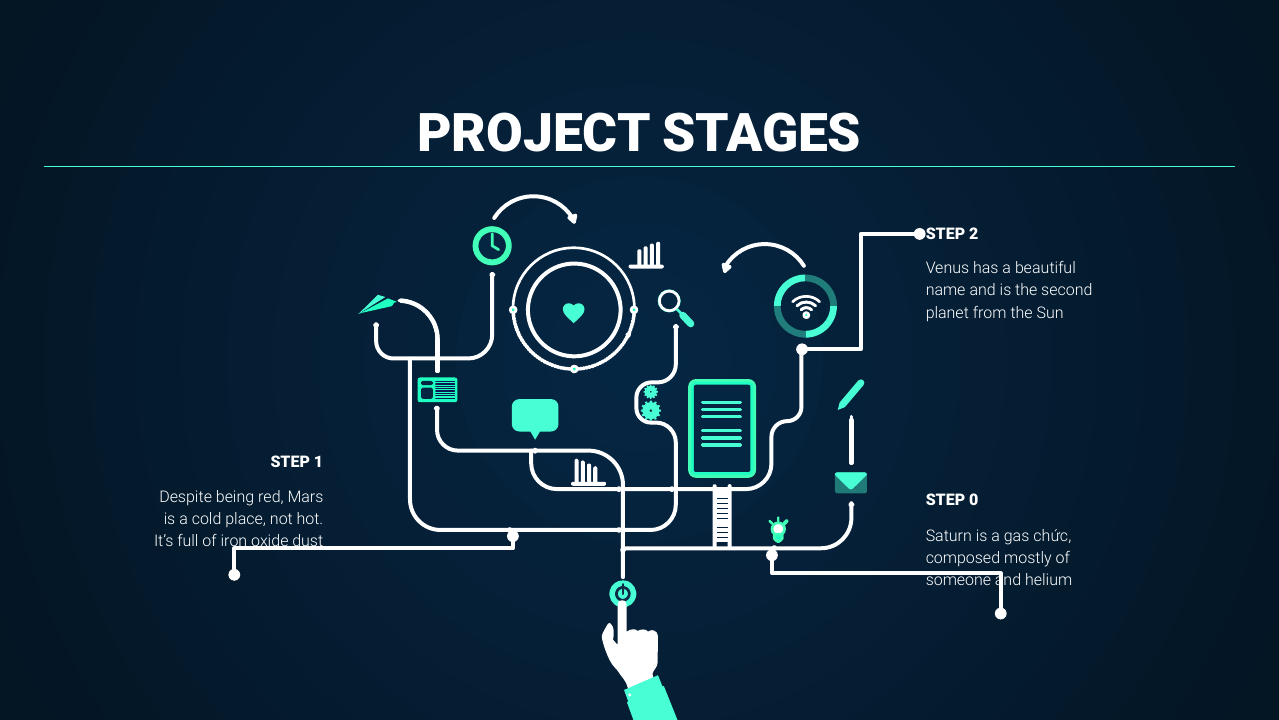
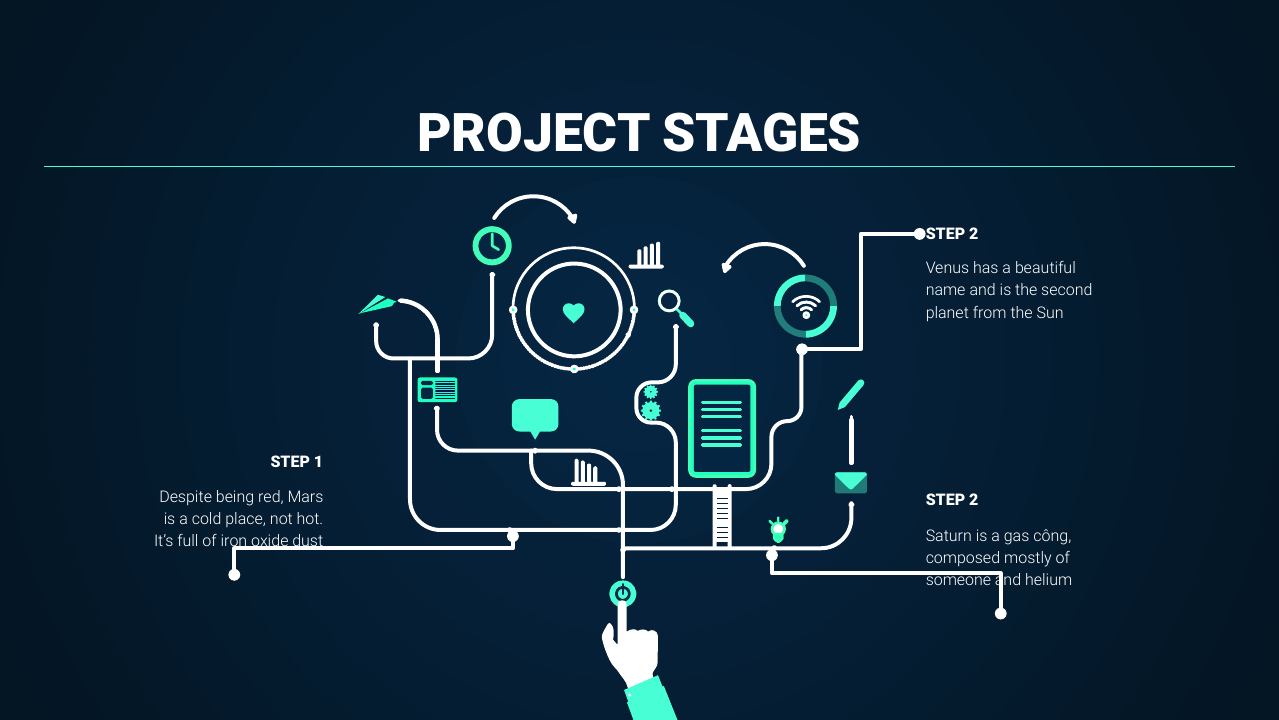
0: 0 -> 2 (974, 500)
chức: chức -> công (1052, 535)
